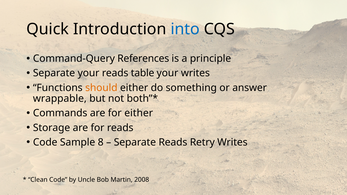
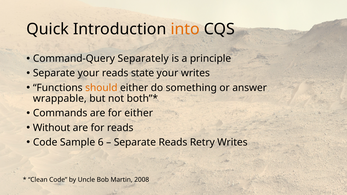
into colour: blue -> orange (185, 29)
References: References -> Separately (143, 59)
table: table -> state (143, 73)
Storage: Storage -> Without (52, 128)
8: 8 -> 6 (101, 142)
